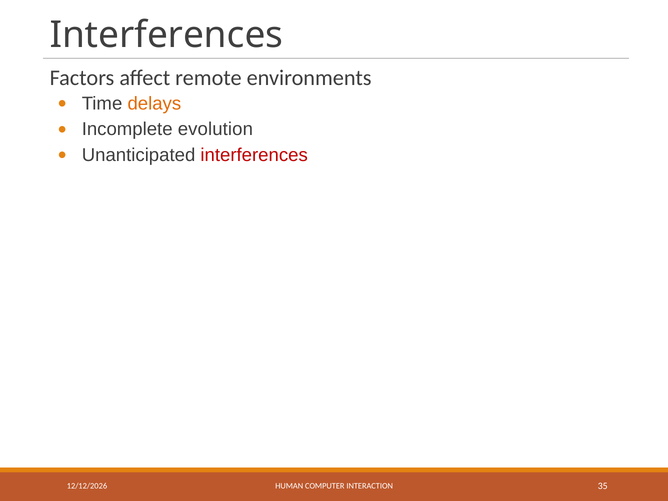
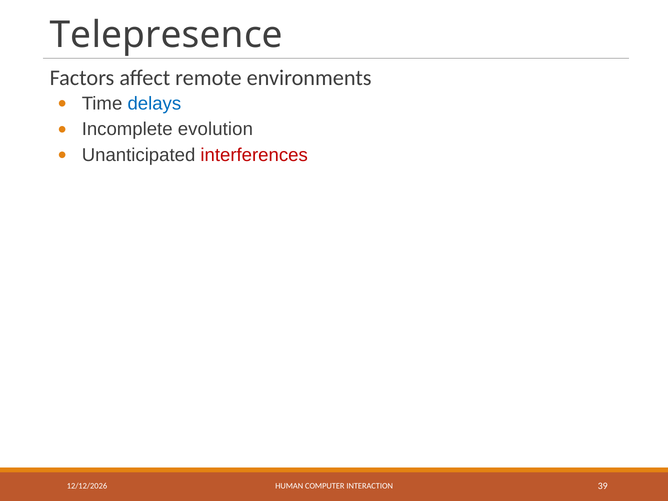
Interferences: Interferences -> Telepresence (166, 35)
delays colour: orange -> blue (154, 104)
35: 35 -> 39 (603, 486)
